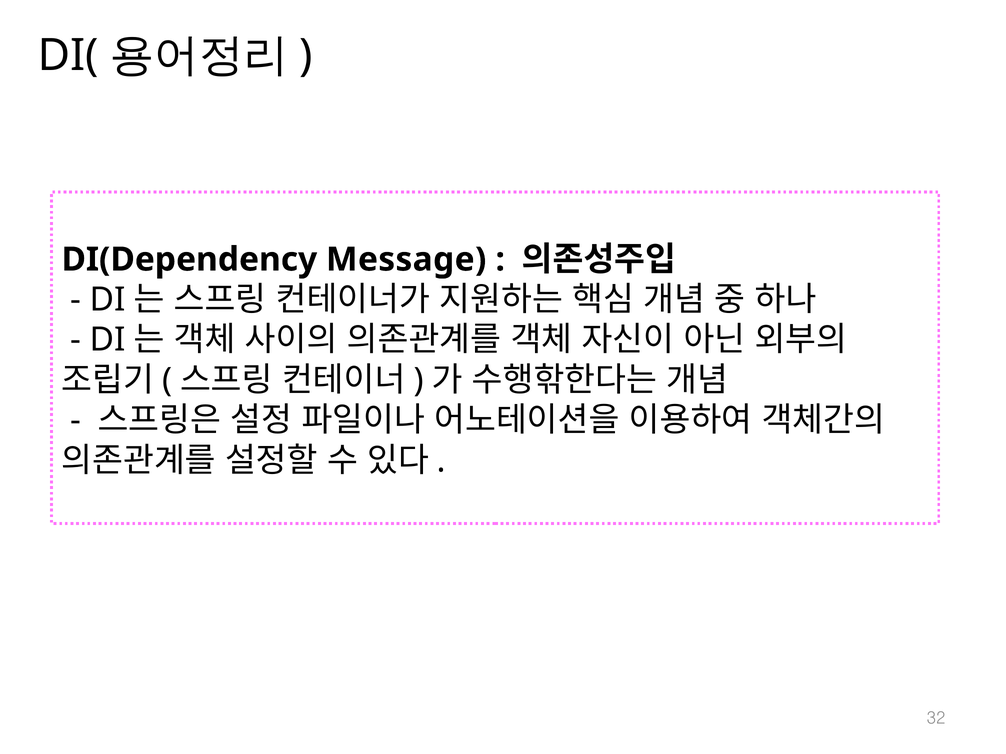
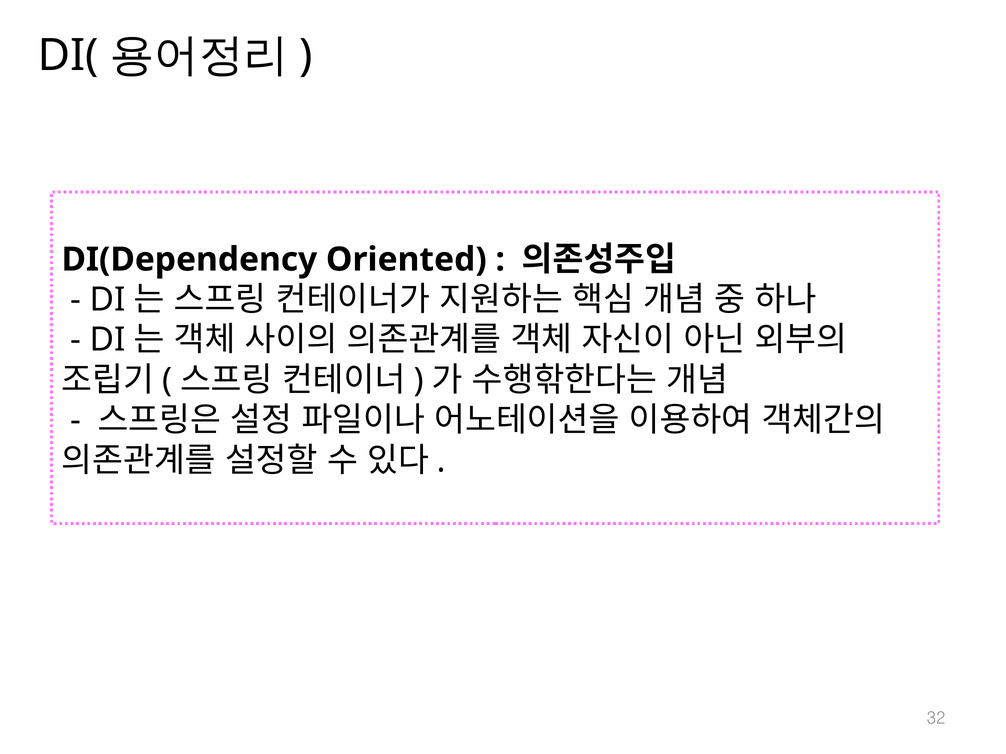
Message: Message -> Oriented (406, 260)
